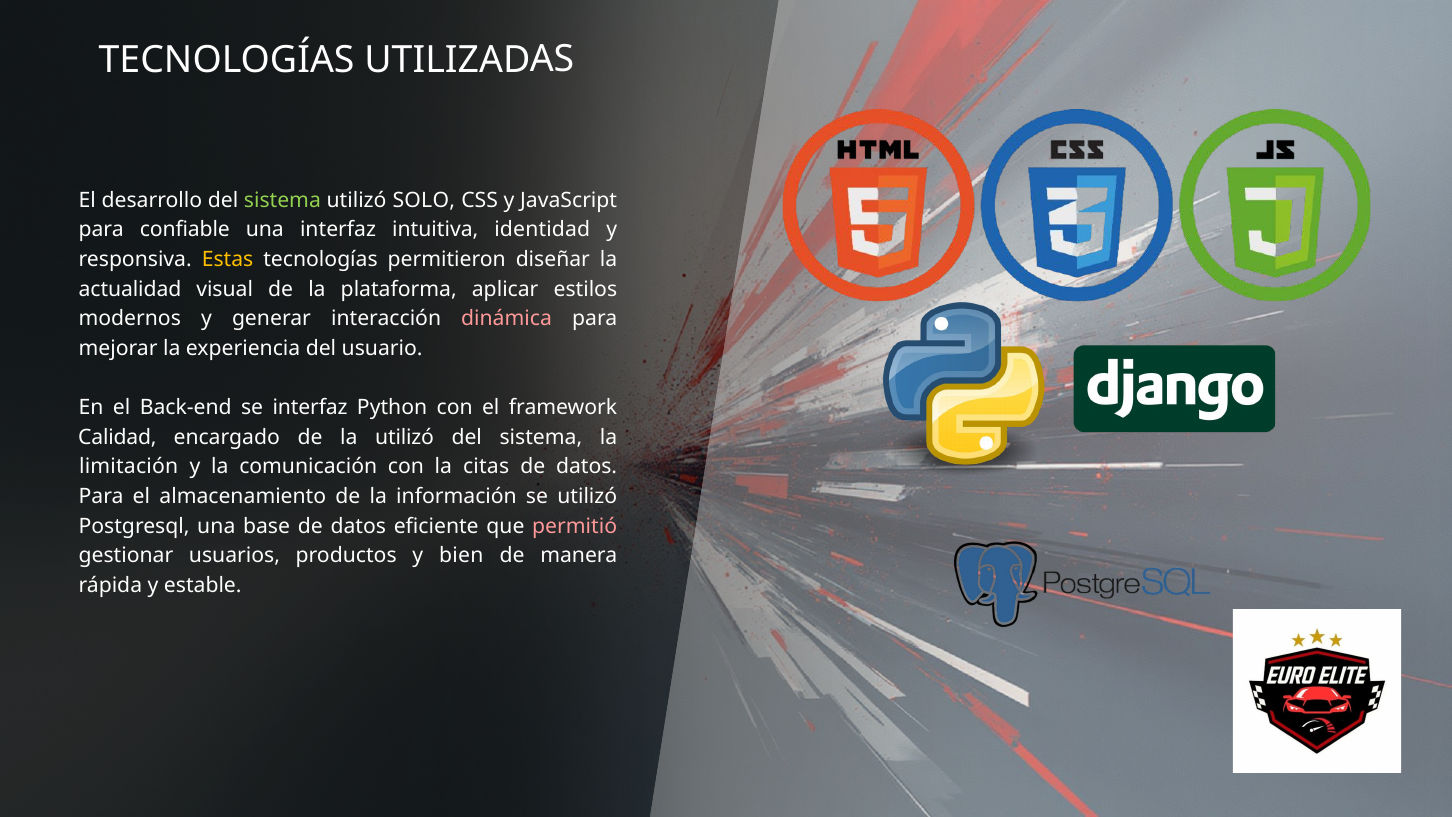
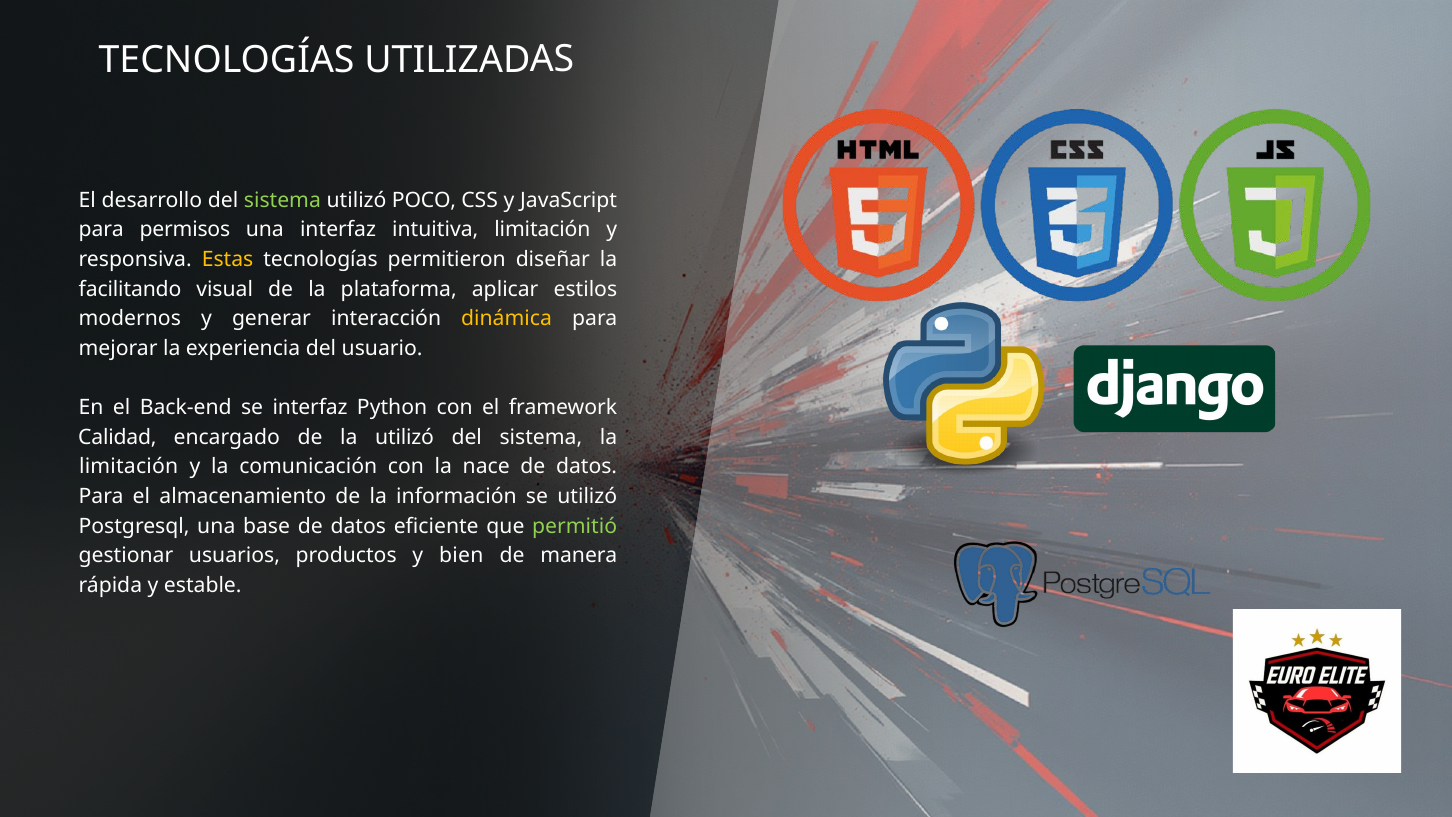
SOLO: SOLO -> POCO (424, 200)
confiable: confiable -> permisos (185, 230)
intuitiva identidad: identidad -> limitación (542, 230)
actualidad: actualidad -> facilitando (130, 289)
dinámica colour: pink -> yellow (507, 319)
citas: citas -> nace (486, 467)
permitió colour: pink -> light green (575, 526)
